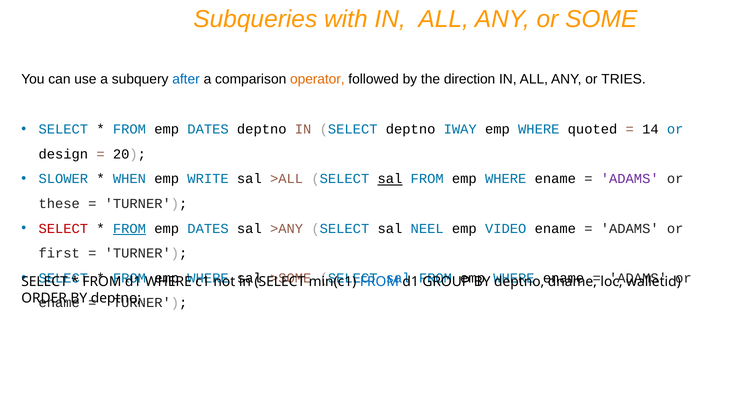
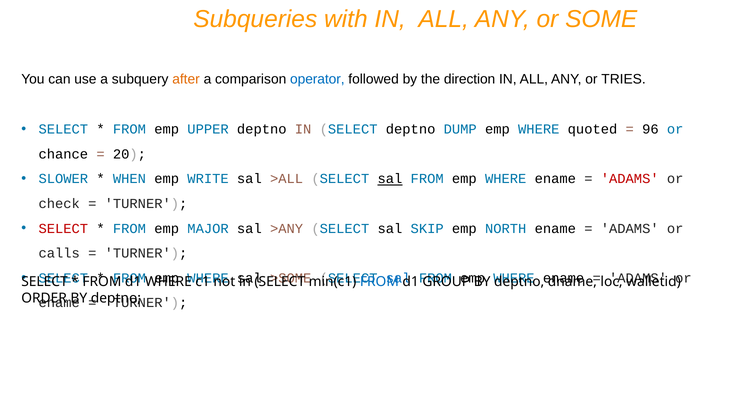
after colour: blue -> orange (186, 79)
operator colour: orange -> blue (317, 79)
DATES: DATES -> UPPER (208, 130)
IWAY: IWAY -> DUMP (460, 130)
14: 14 -> 96 (650, 130)
design: design -> chance (63, 154)
ADAMS colour: purple -> red (630, 179)
these: these -> check (59, 204)
FROM underline: present -> none (129, 229)
DATES: DATES -> MAJOR (208, 229)
NEEL: NEEL -> SKIP (427, 229)
VIDEO: VIDEO -> NORTH (506, 229)
first: first -> calls (59, 254)
